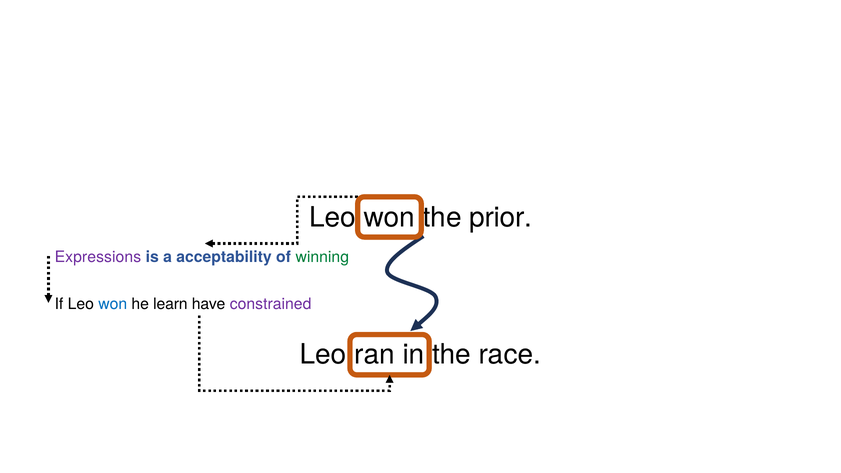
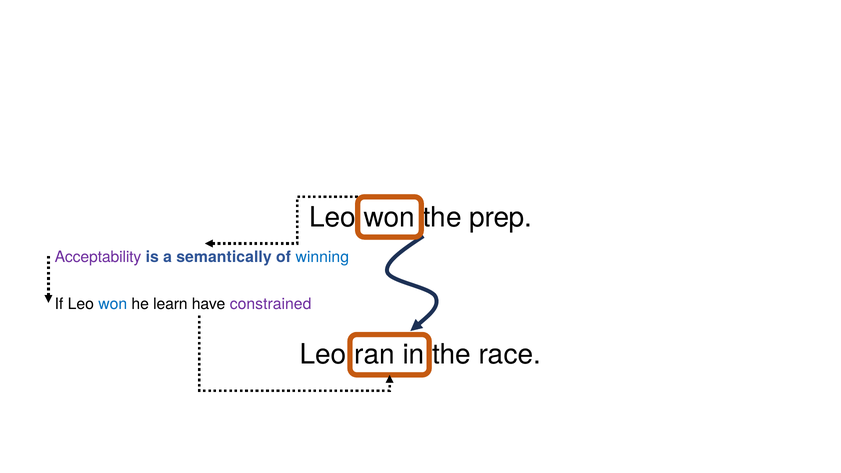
prior: prior -> prep (501, 217)
Expressions: Expressions -> Acceptability (98, 257)
acceptability: acceptability -> semantically (224, 257)
winning colour: green -> blue (322, 257)
